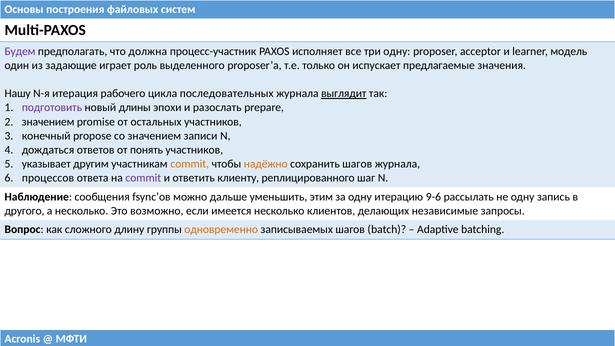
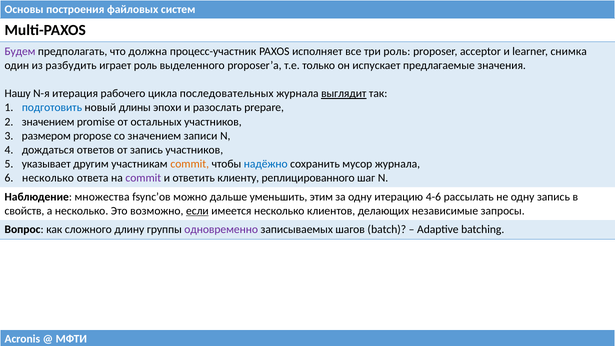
три одну: одну -> роль (397, 51)
модель: модель -> снимка (569, 51)
задающие: задающие -> разбудить (71, 65)
подготовить colour: purple -> blue (52, 108)
конечный: конечный -> размером (46, 136)
от понять: понять -> запись (146, 150)
надёжно colour: orange -> blue (266, 164)
сохранить шагов: шагов -> мусор (357, 164)
процессов: процессов -> несколько (48, 178)
сообщения: сообщения -> множества (102, 197)
9-6: 9-6 -> 4-6 (433, 197)
другого: другого -> свойств (24, 211)
если underline: none -> present (197, 211)
одновременно colour: orange -> purple (221, 229)
